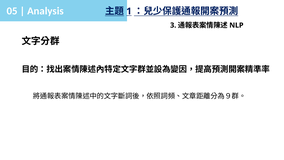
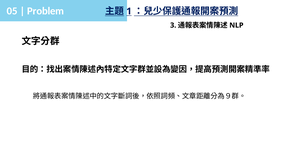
Analysis: Analysis -> Problem (46, 11)
